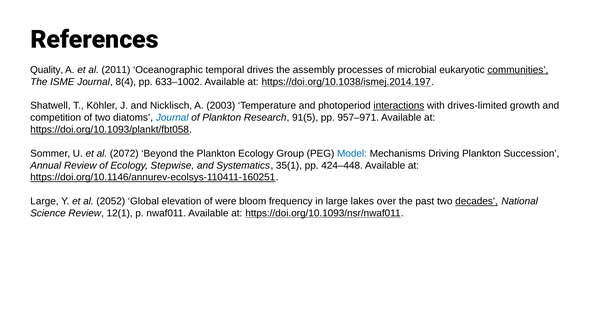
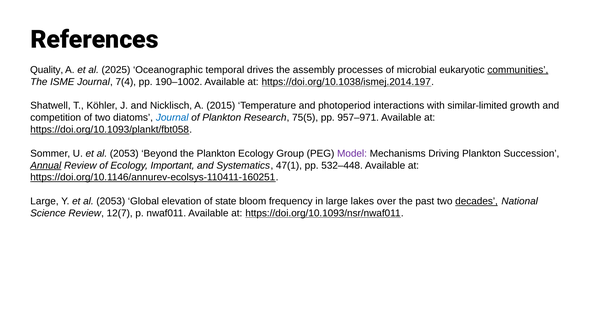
2011: 2011 -> 2025 (116, 70)
8(4: 8(4 -> 7(4 (126, 82)
633–1002: 633–1002 -> 190–1002 (179, 82)
2003: 2003 -> 2015 (221, 106)
interactions underline: present -> none (399, 106)
drives-limited: drives-limited -> similar-limited (477, 106)
91(5: 91(5 -> 75(5 (305, 118)
U et al 2072: 2072 -> 2053 (124, 154)
Model colour: blue -> purple (352, 154)
Annual underline: none -> present (46, 166)
Stepwise: Stepwise -> Important (172, 166)
35(1: 35(1 -> 47(1 (289, 166)
424–448: 424–448 -> 532–448 (342, 166)
Y et al 2052: 2052 -> 2053 (111, 201)
were: were -> state (226, 201)
12(1: 12(1 -> 12(7 (120, 213)
